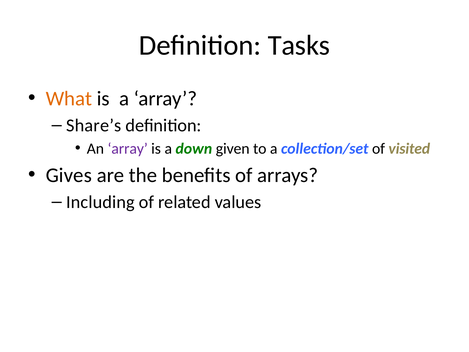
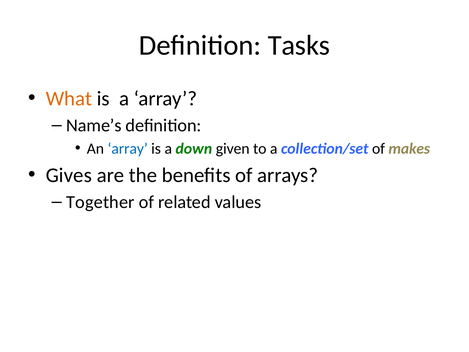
Share’s: Share’s -> Name’s (94, 125)
array colour: purple -> blue (128, 149)
visited: visited -> makes (409, 149)
Including: Including -> Together (100, 202)
